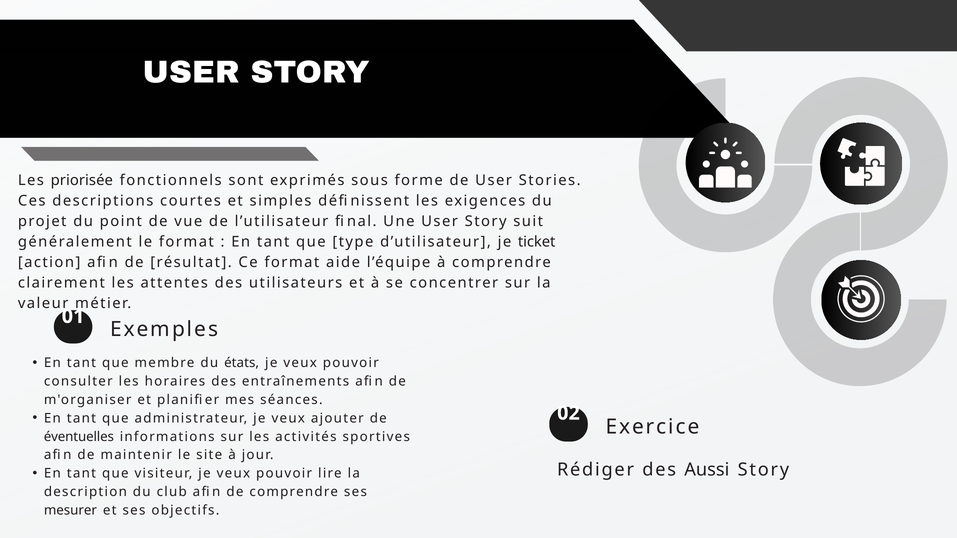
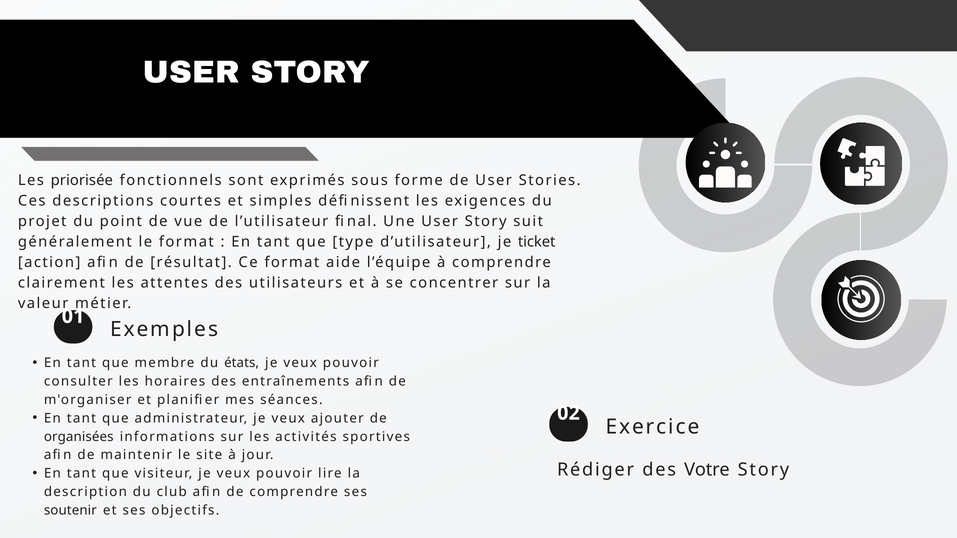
éventuelles: éventuelles -> organisées (79, 437)
Aussi: Aussi -> Votre (707, 470)
mesurer: mesurer -> soutenir (70, 511)
